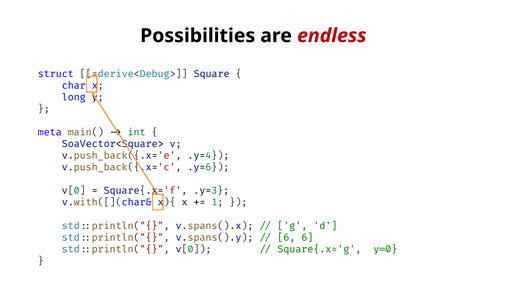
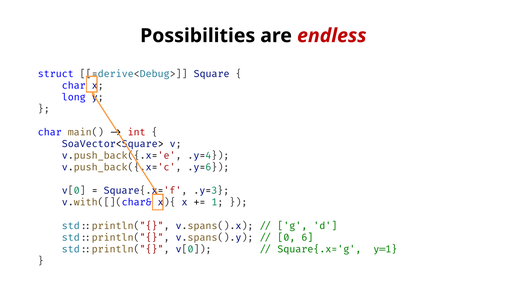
meta: meta -> char (50, 133)
int colour: green -> red (137, 133)
6: 6 -> 0 (286, 238)
.y=0: .y=0 -> .y=1 (382, 250)
